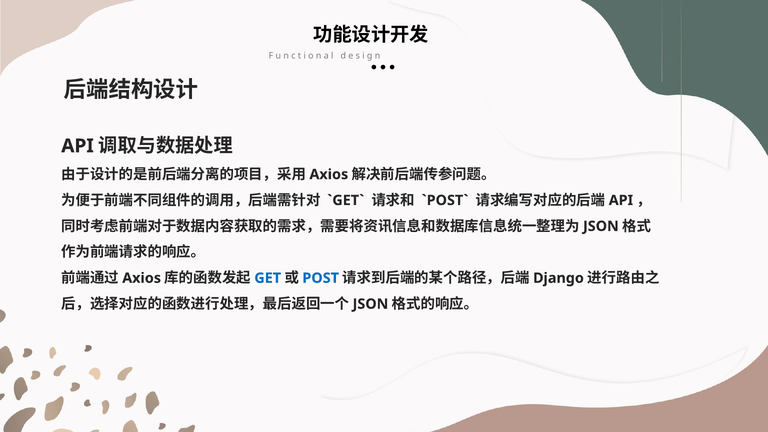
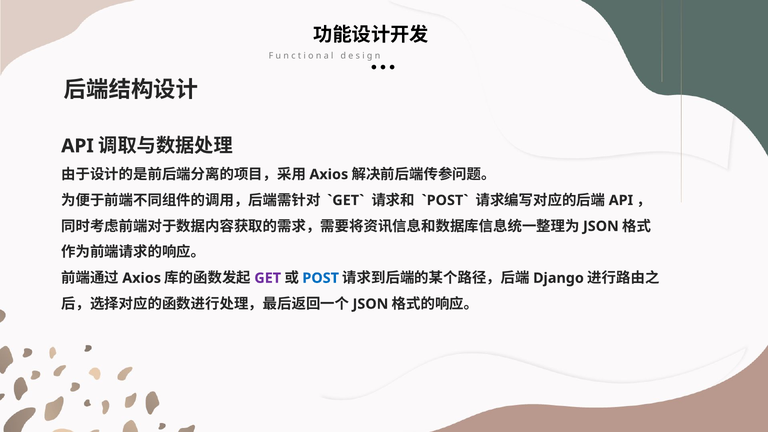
GET colour: blue -> purple (268, 278)
